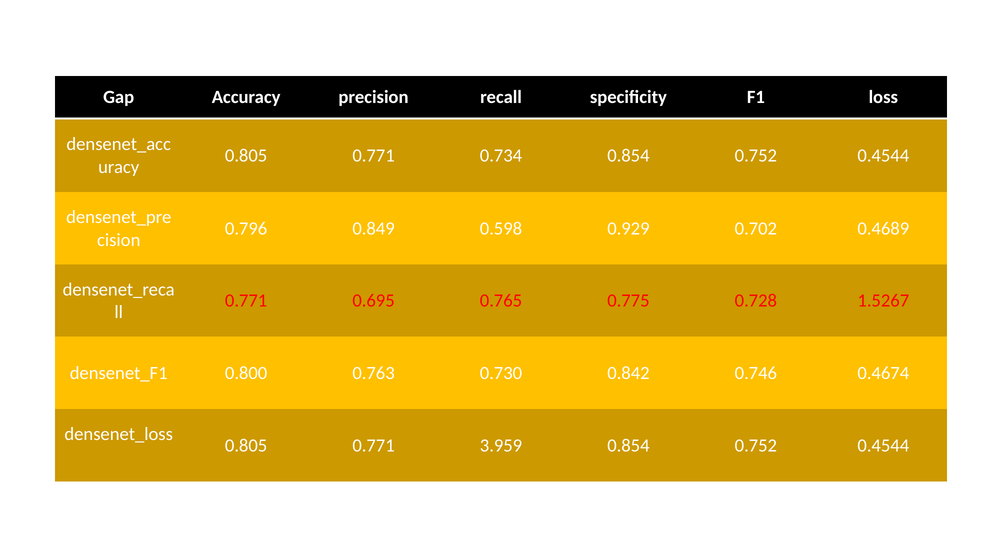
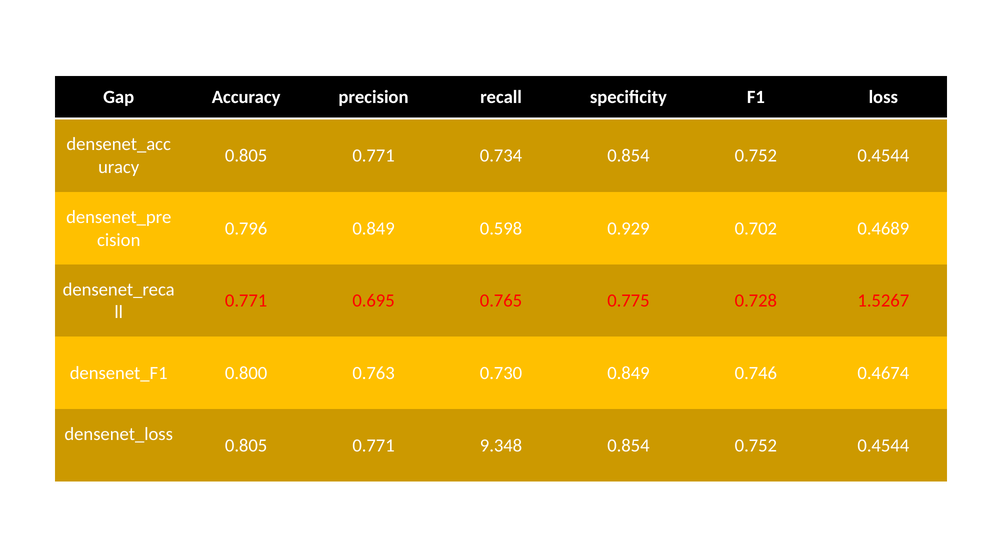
0.730 0.842: 0.842 -> 0.849 (628, 373)
3.959: 3.959 -> 9.348 (501, 446)
